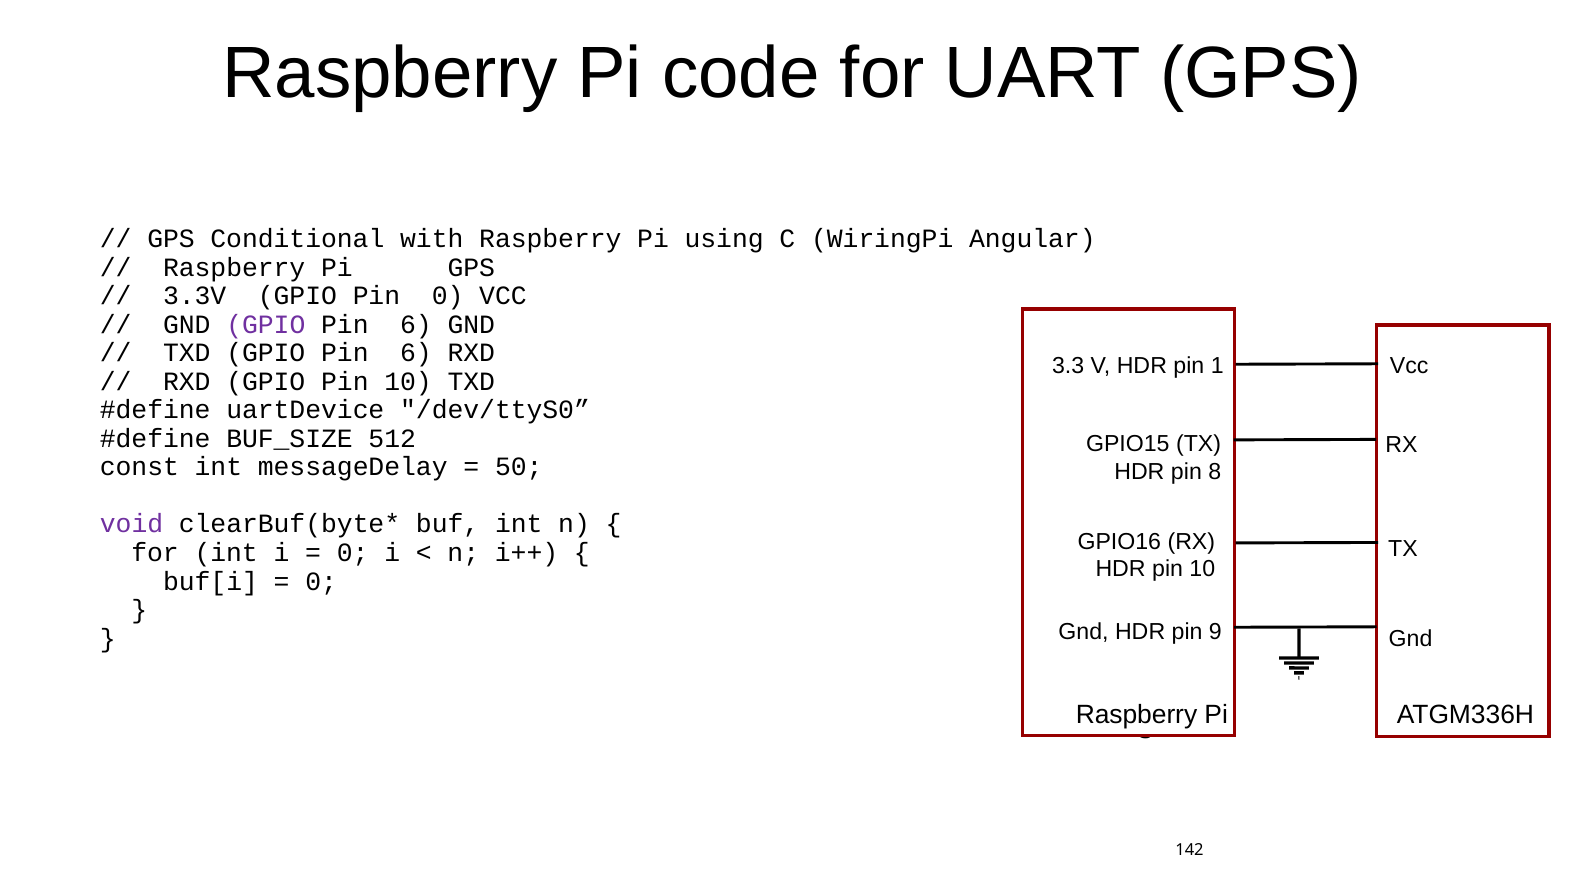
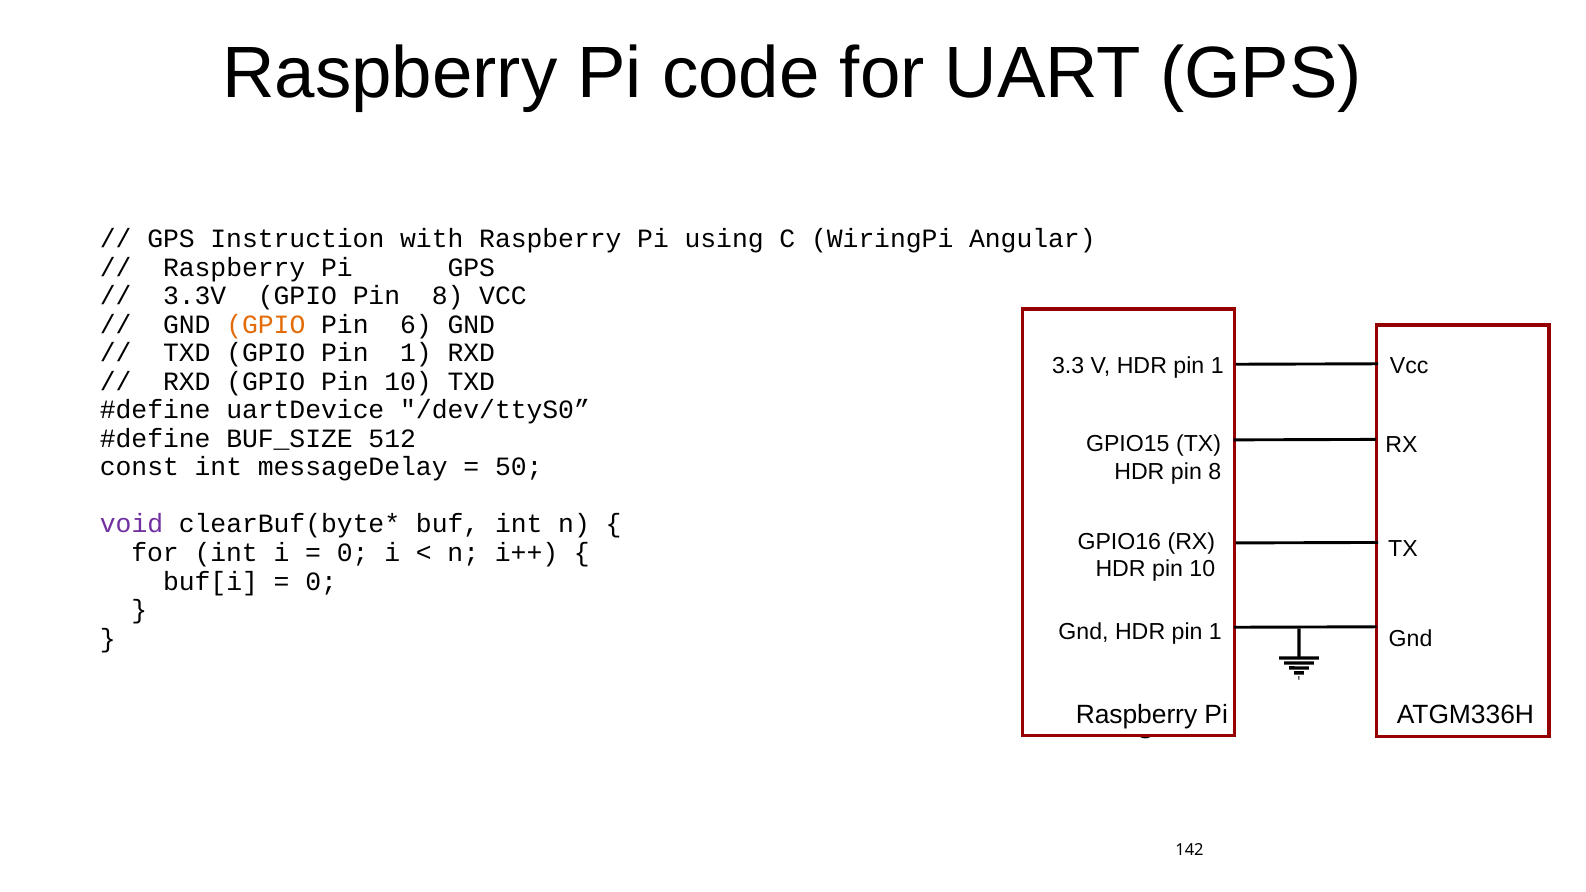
Conditional: Conditional -> Instruction (297, 239)
GPIO Pin 0: 0 -> 8 (448, 296)
GPIO colour: purple -> orange (266, 325)
TXD GPIO Pin 6: 6 -> 1 (416, 353)
9: 9 -> 1 (1215, 632)
